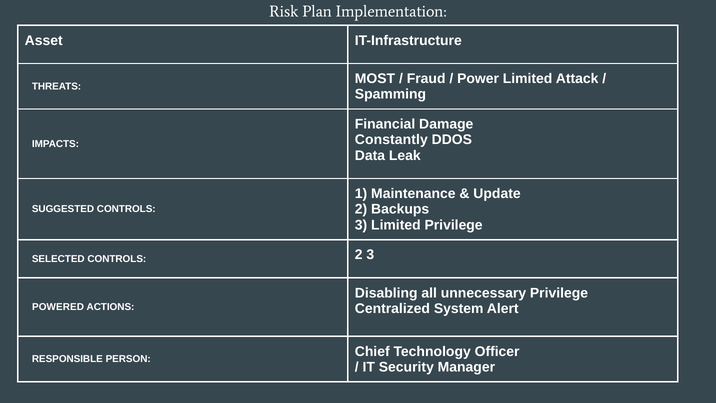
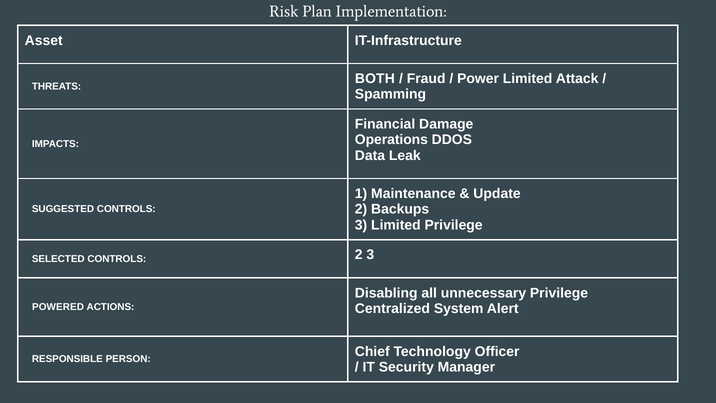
MOST: MOST -> BOTH (375, 79)
Constantly: Constantly -> Operations (391, 140)
